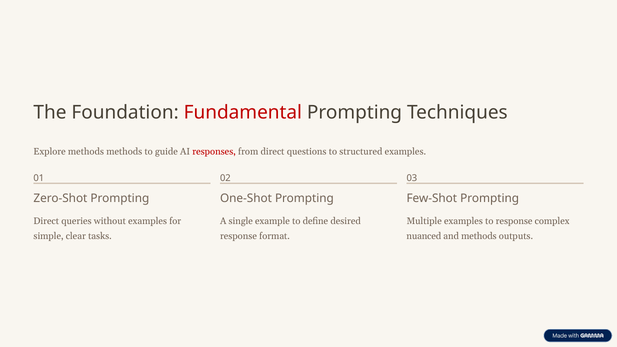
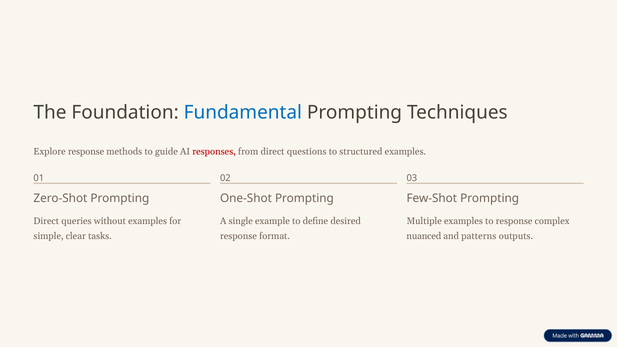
Fundamental colour: red -> blue (243, 112)
Explore methods: methods -> response (86, 152)
and methods: methods -> patterns (479, 236)
